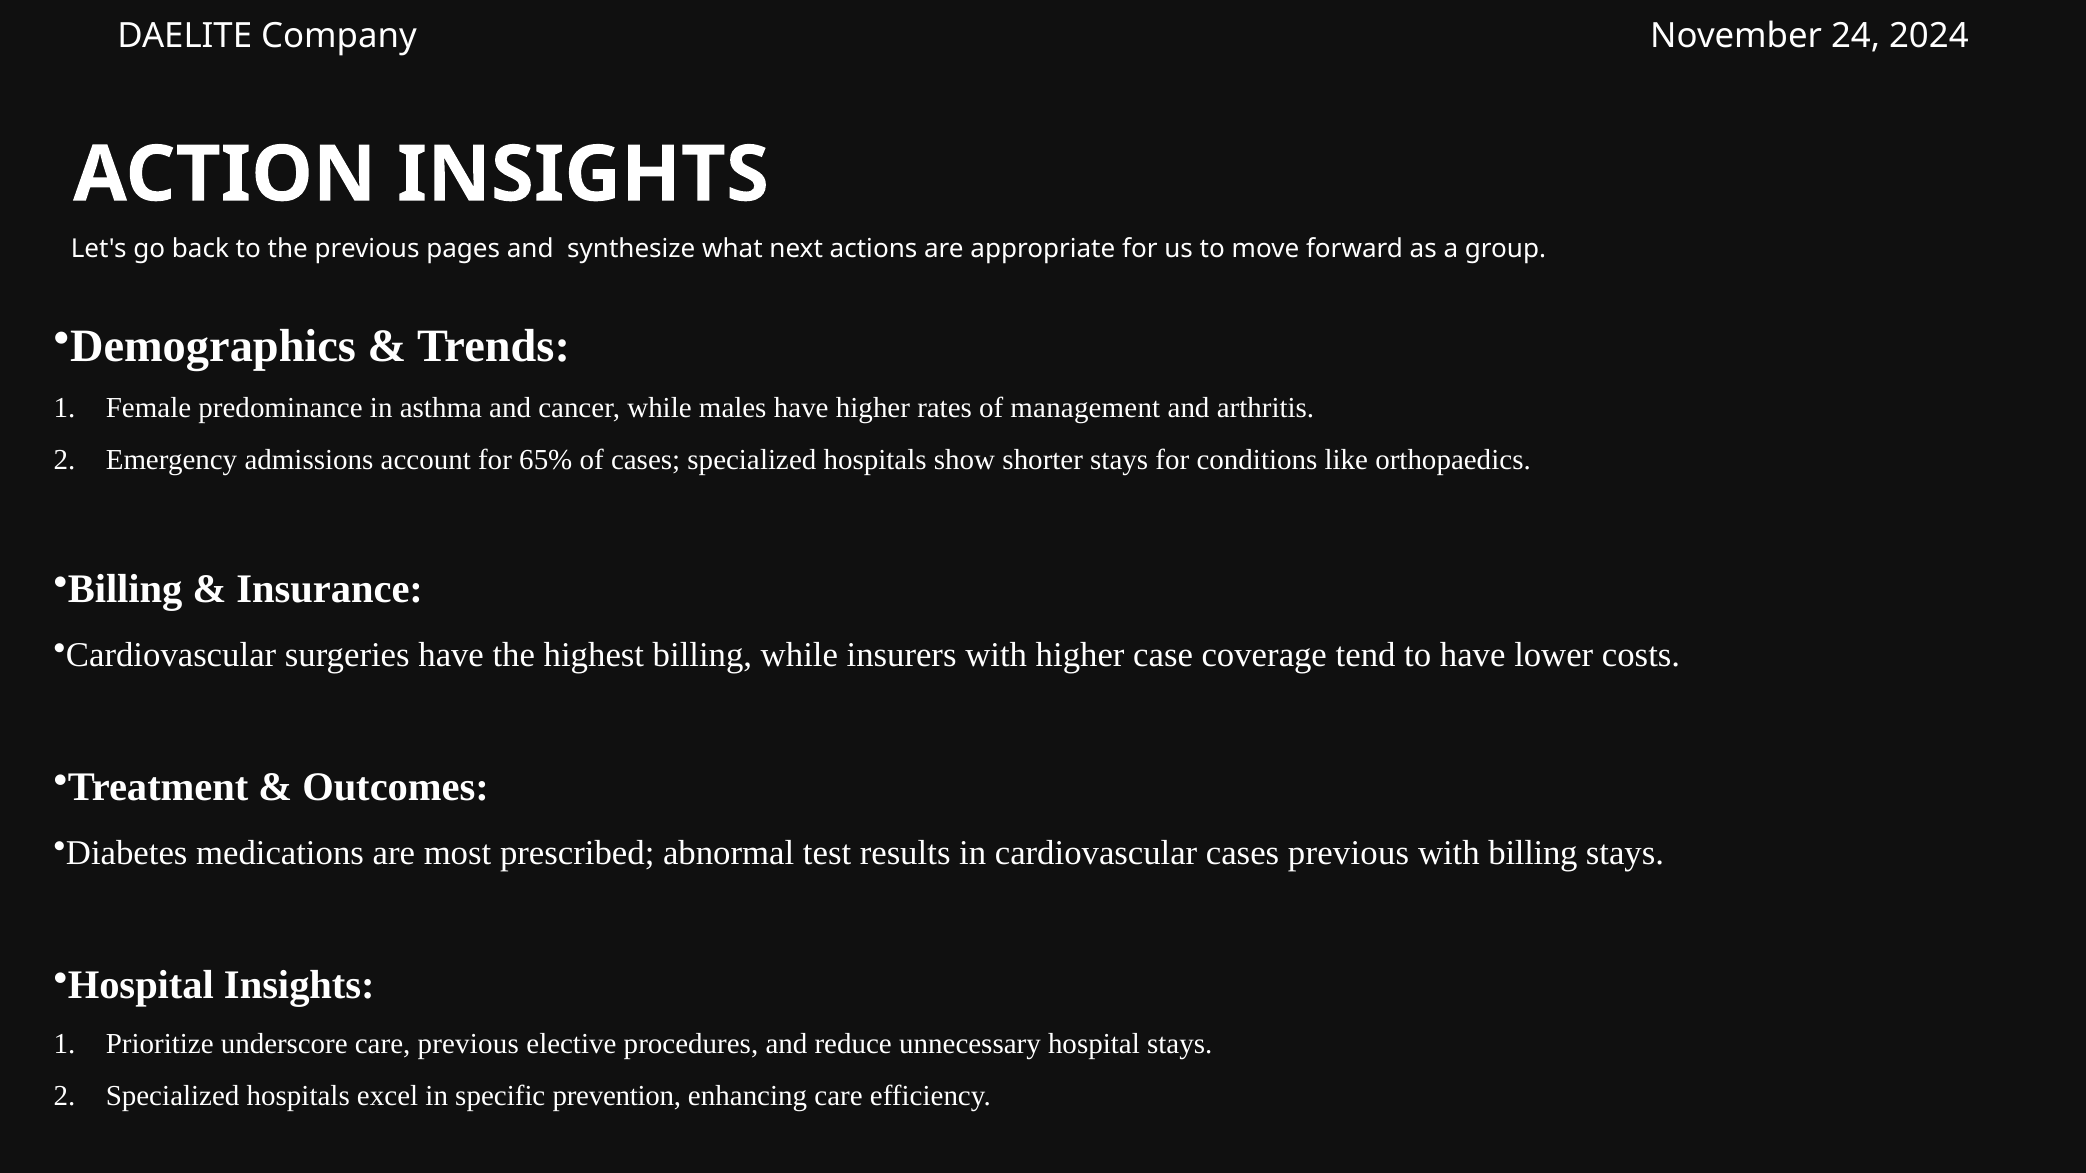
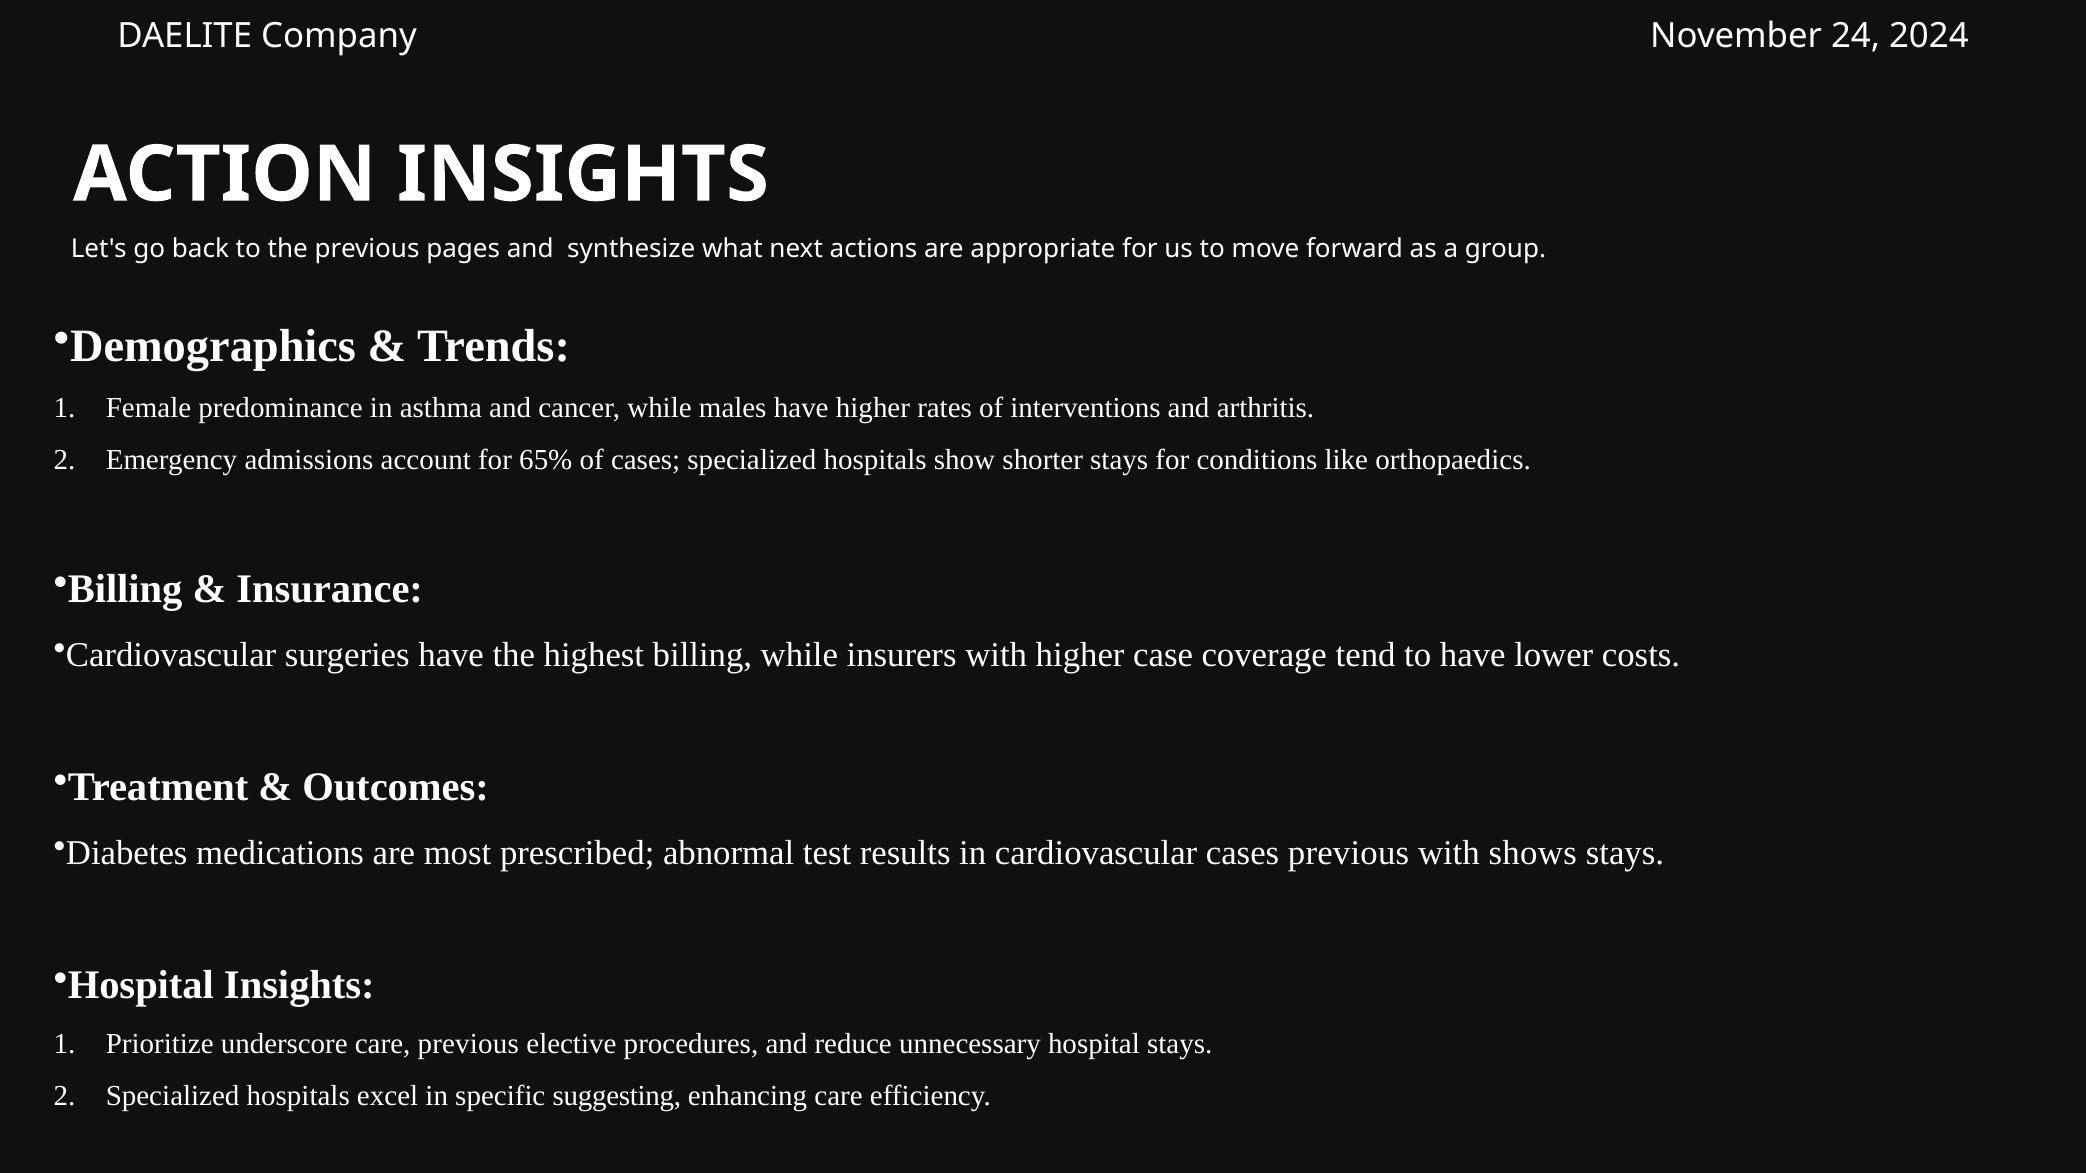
management: management -> interventions (1086, 408)
with billing: billing -> shows (1533, 853)
prevention: prevention -> suggesting (617, 1096)
